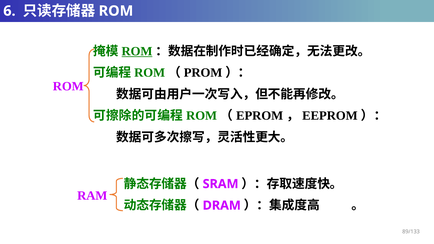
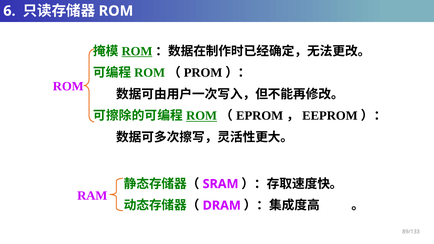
ROM underline: none -> present (202, 116)
